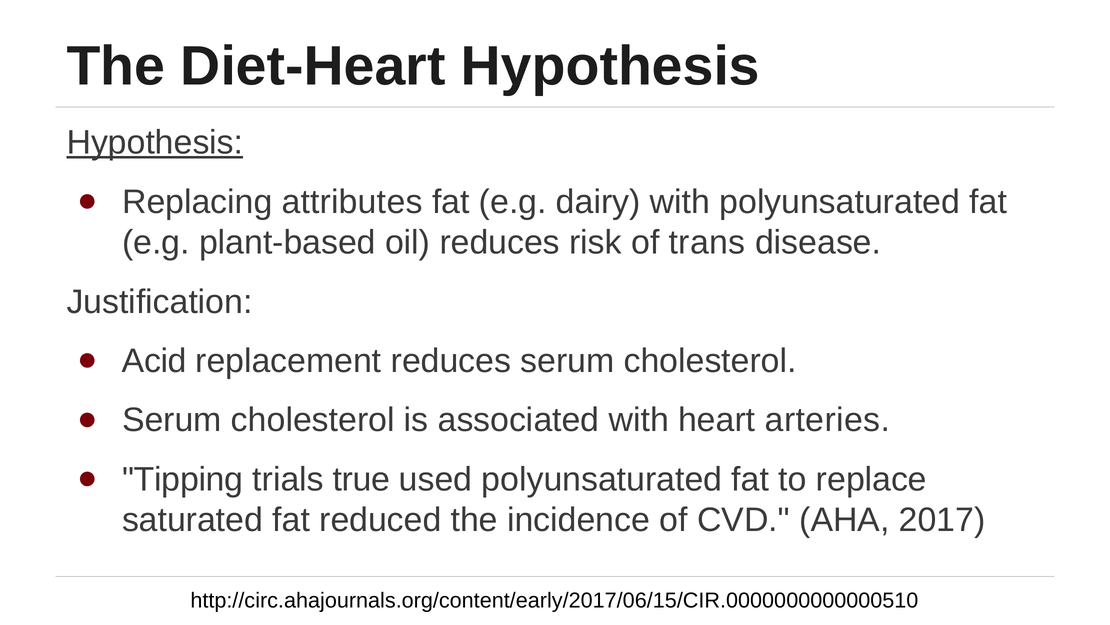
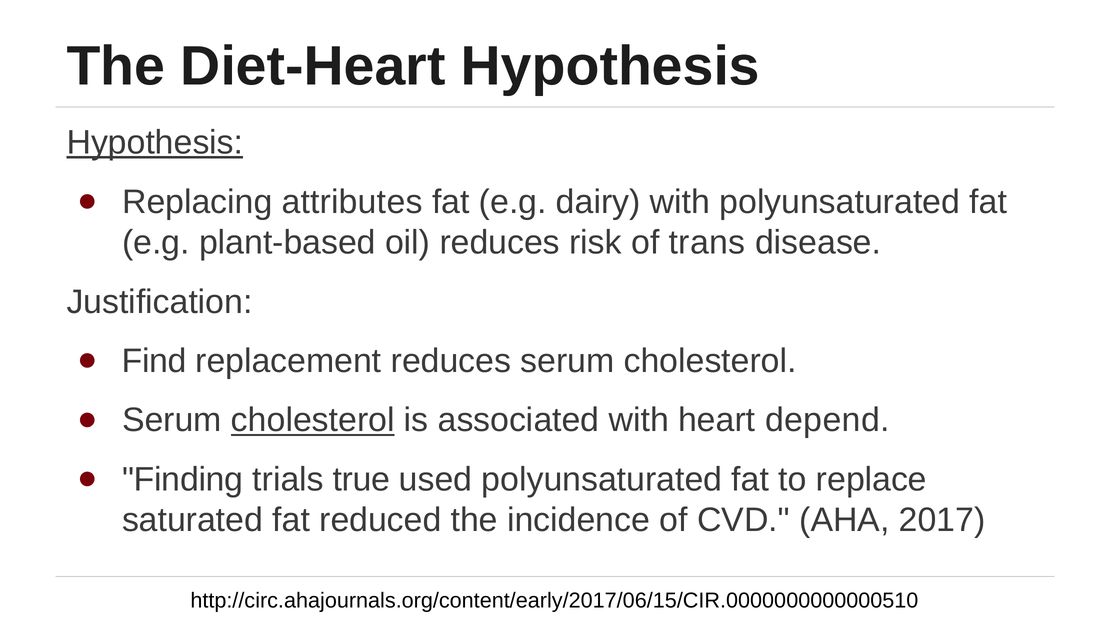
Acid: Acid -> Find (154, 361)
cholesterol underline: none -> present (313, 420)
arteries: arteries -> depend (827, 420)
Tipping: Tipping -> Finding (183, 479)
